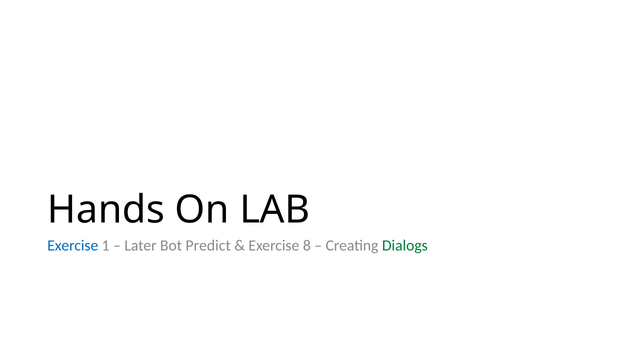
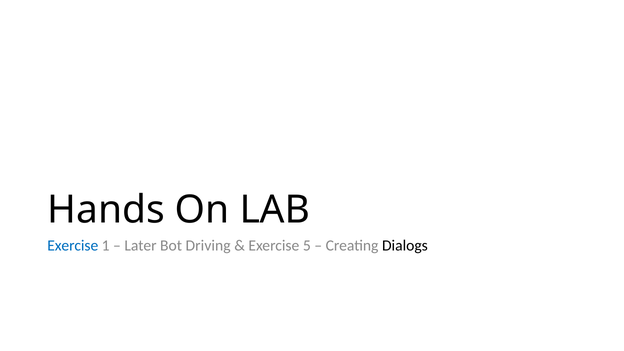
Predict: Predict -> Driving (208, 246)
8: 8 -> 5 (307, 246)
Dialogs colour: green -> black (405, 246)
